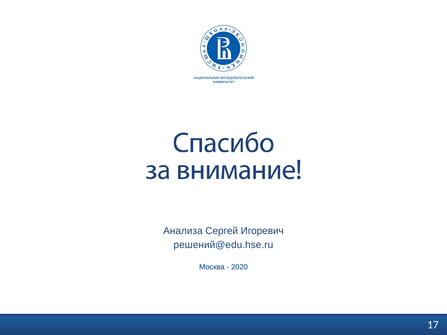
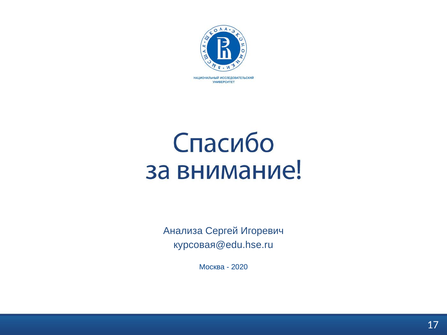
решений@edu.hse.ru: решений@edu.hse.ru -> курсовая@edu.hse.ru (223, 245)
